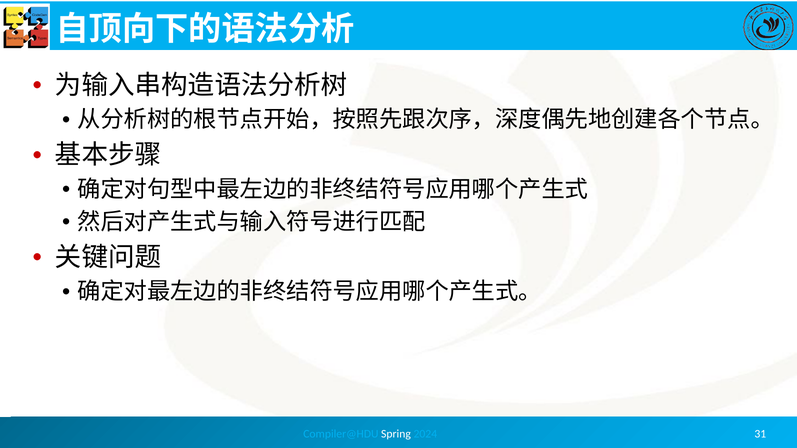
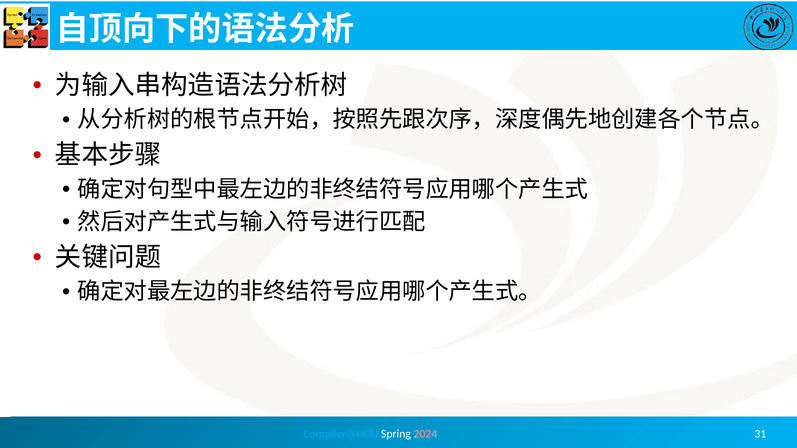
2024 colour: light blue -> pink (425, 434)
